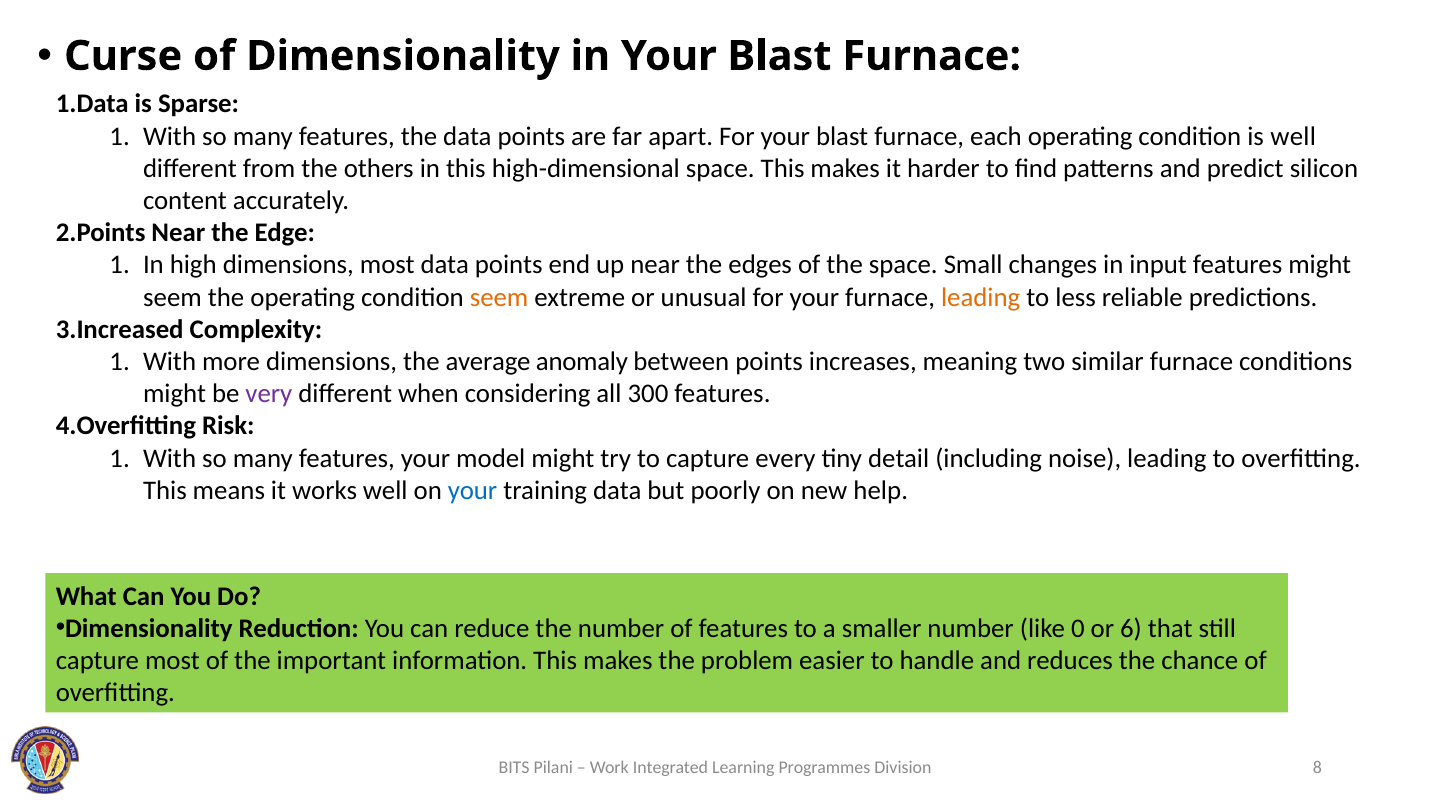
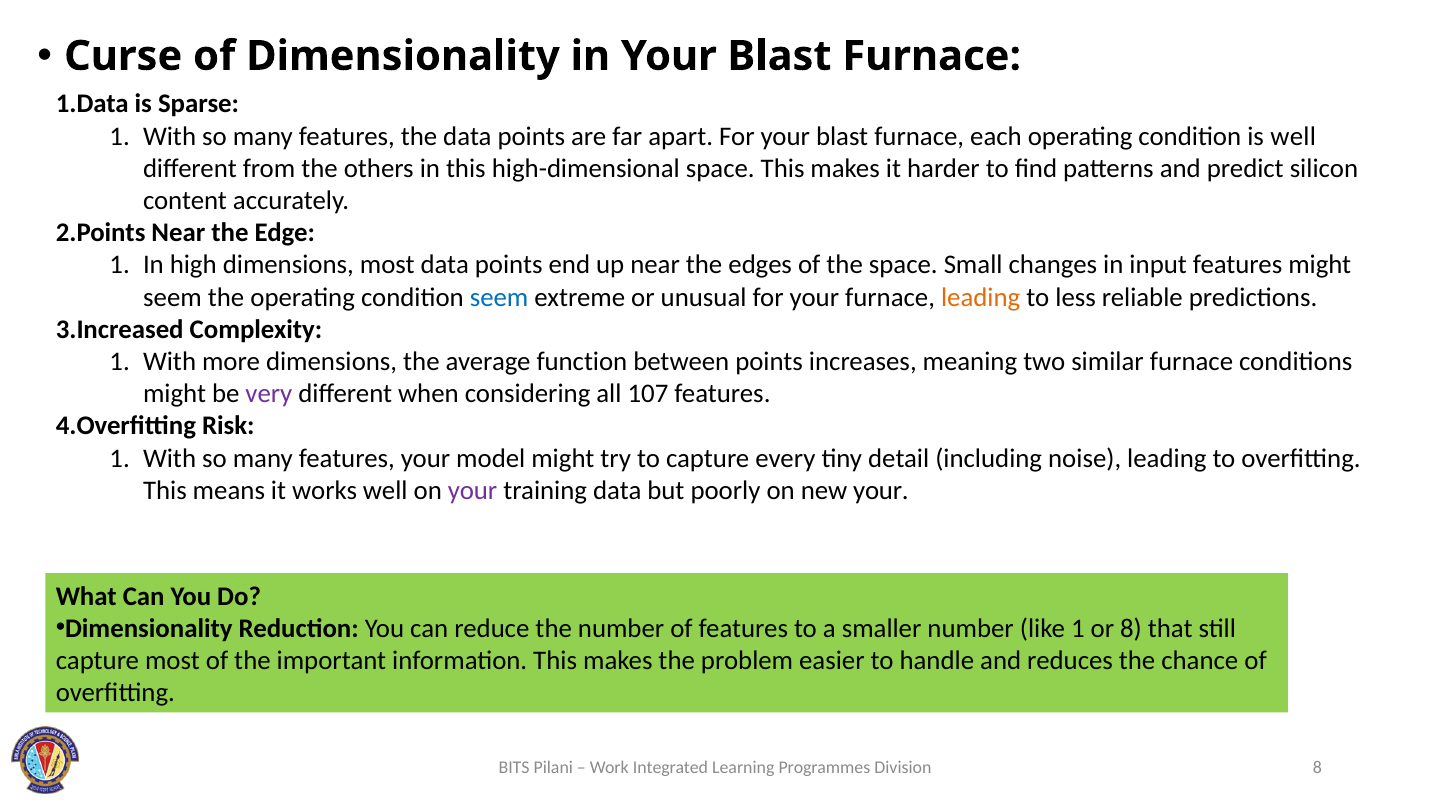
seem colour: orange -> blue (499, 297)
anomaly: anomaly -> function (582, 362)
300: 300 -> 107 (648, 394)
your colour: blue -> purple (473, 490)
new help: help -> your (881, 490)
like 0: 0 -> 1 (1078, 628)
or 6: 6 -> 8 (1131, 628)
